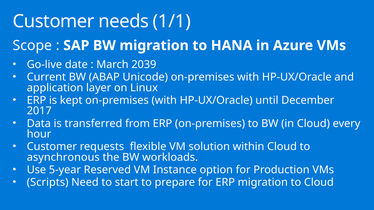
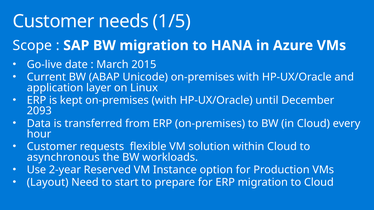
1/1: 1/1 -> 1/5 (172, 21)
2039: 2039 -> 2015 (144, 65)
2017: 2017 -> 2093 (39, 111)
5-year: 5-year -> 2-year (65, 170)
Scripts: Scripts -> Layout (48, 183)
